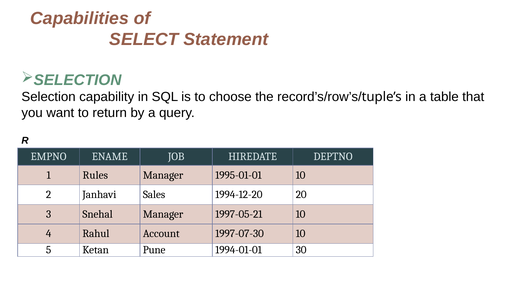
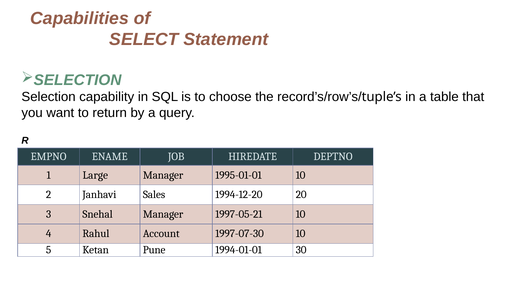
Rules: Rules -> Large (95, 175)
